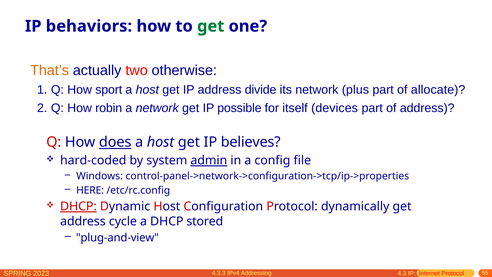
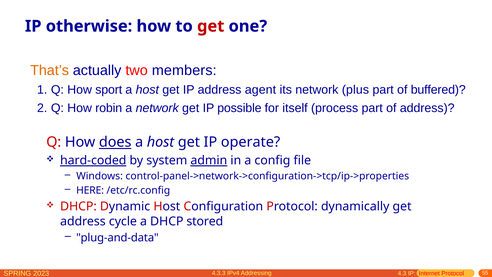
behaviors: behaviors -> otherwise (89, 26)
get colour: green -> red (211, 26)
otherwise: otherwise -> members (184, 70)
divide: divide -> agent (260, 90)
allocate: allocate -> buffered (438, 90)
devices: devices -> process (335, 108)
believes: believes -> operate (251, 142)
hard-coded underline: none -> present (93, 160)
DHCP underline: present -> none (78, 206)
plug-and-view: plug-and-view -> plug-and-data (117, 237)
